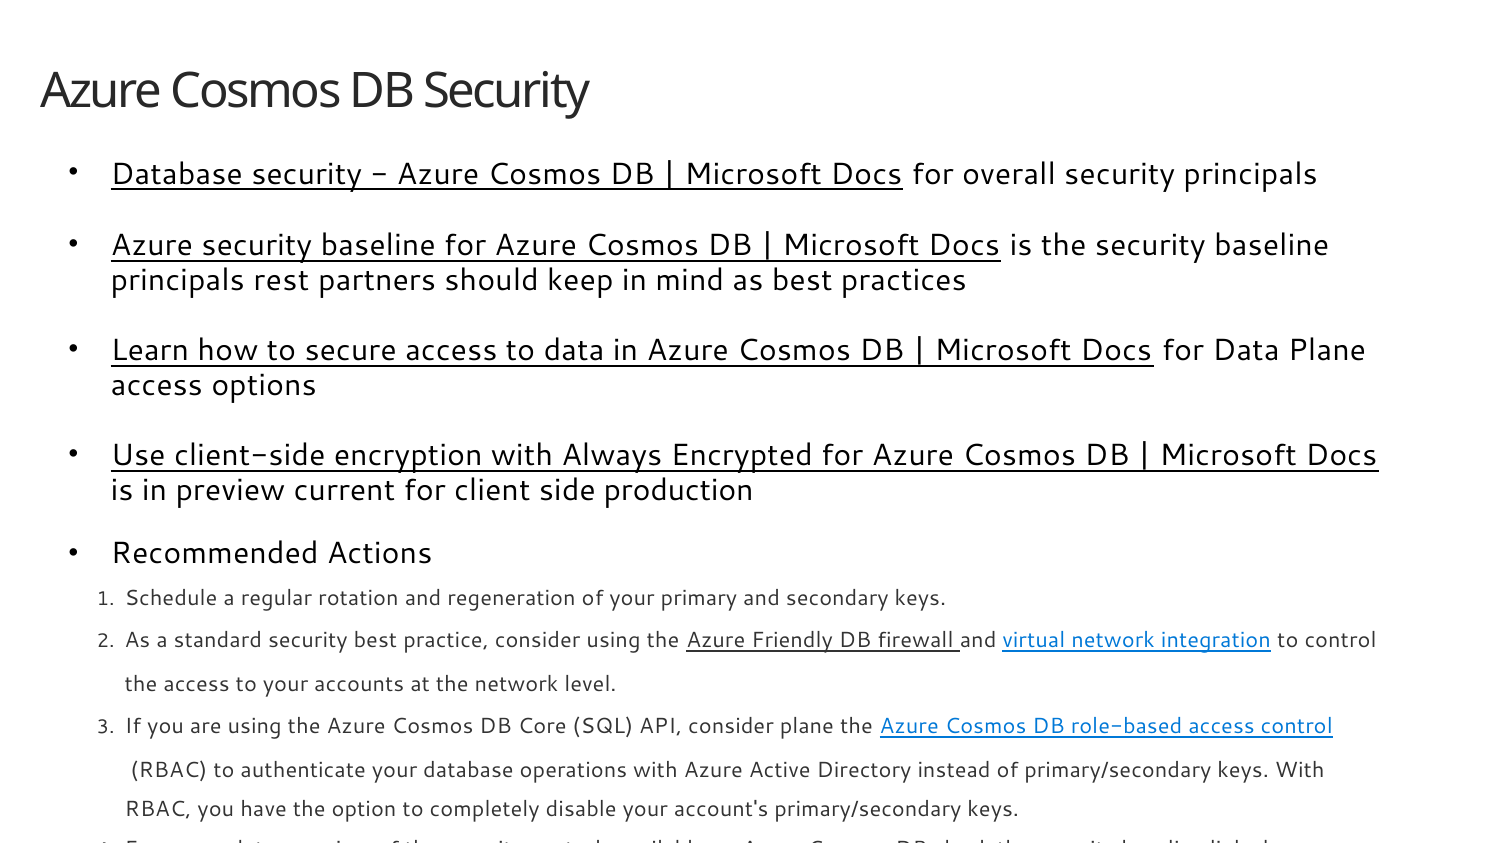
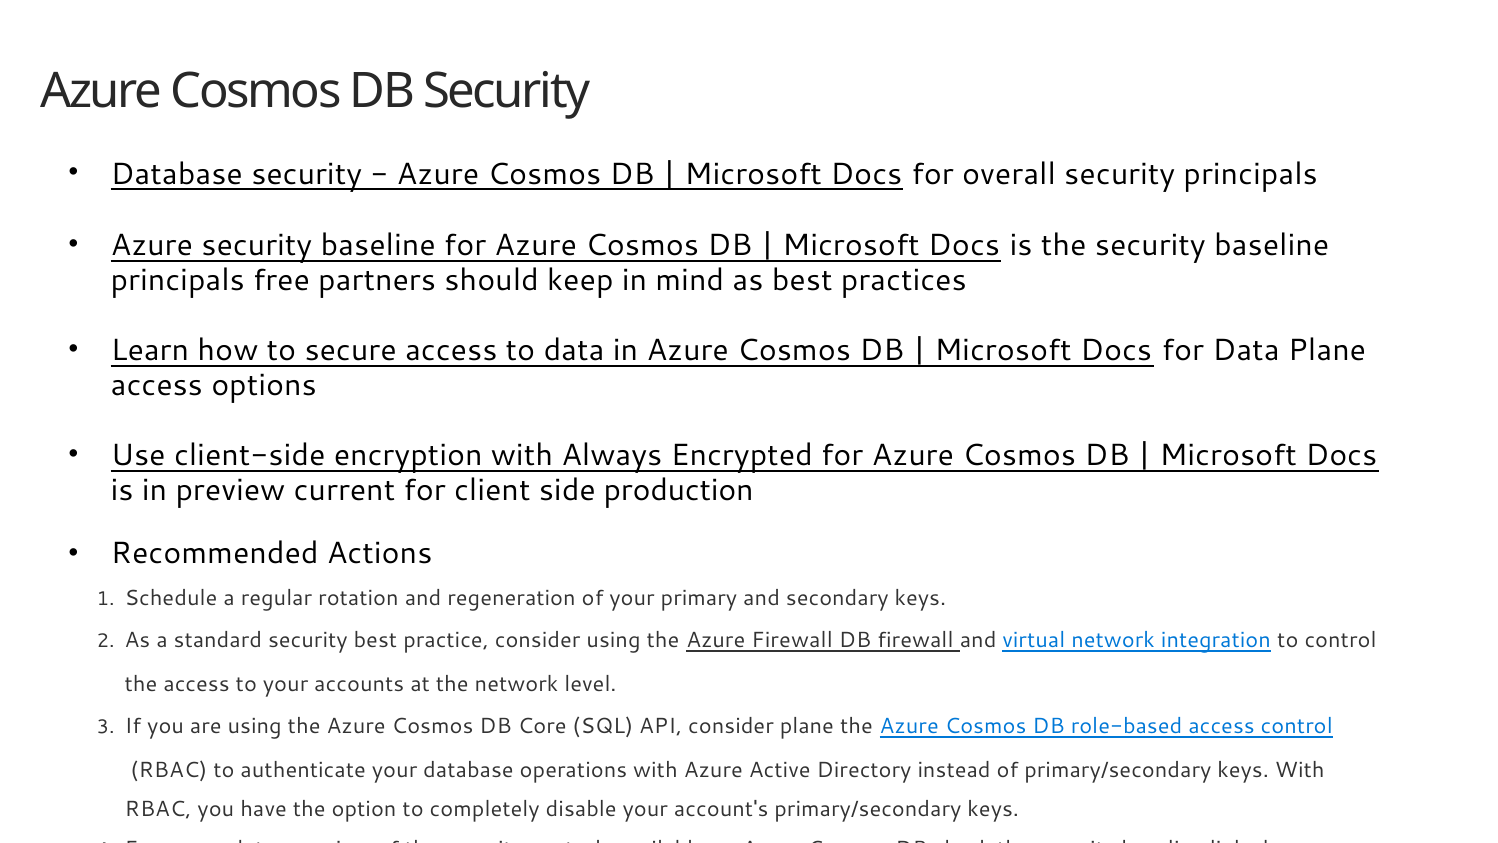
rest: rest -> free (282, 281)
Azure Friendly: Friendly -> Firewall (792, 640)
